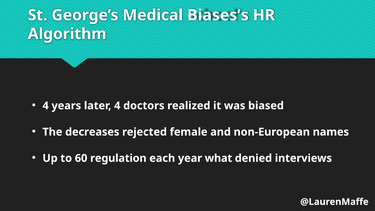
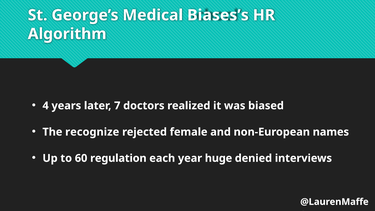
later 4: 4 -> 7 (117, 106)
decreases: decreases -> recognize (92, 132)
what: what -> huge (219, 158)
